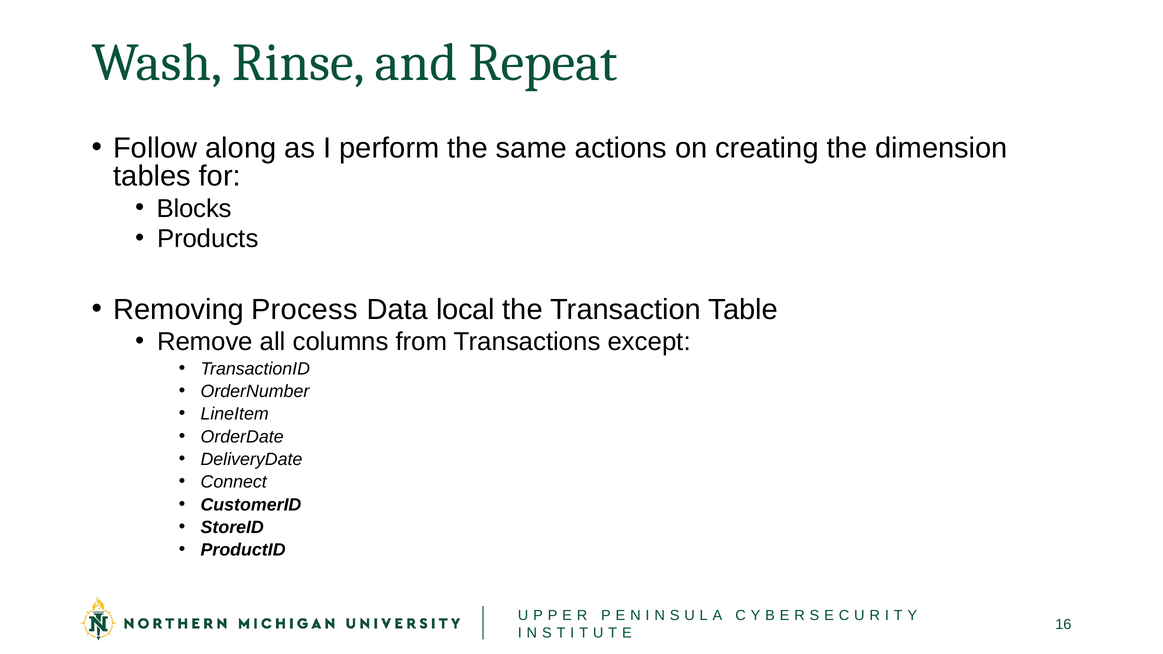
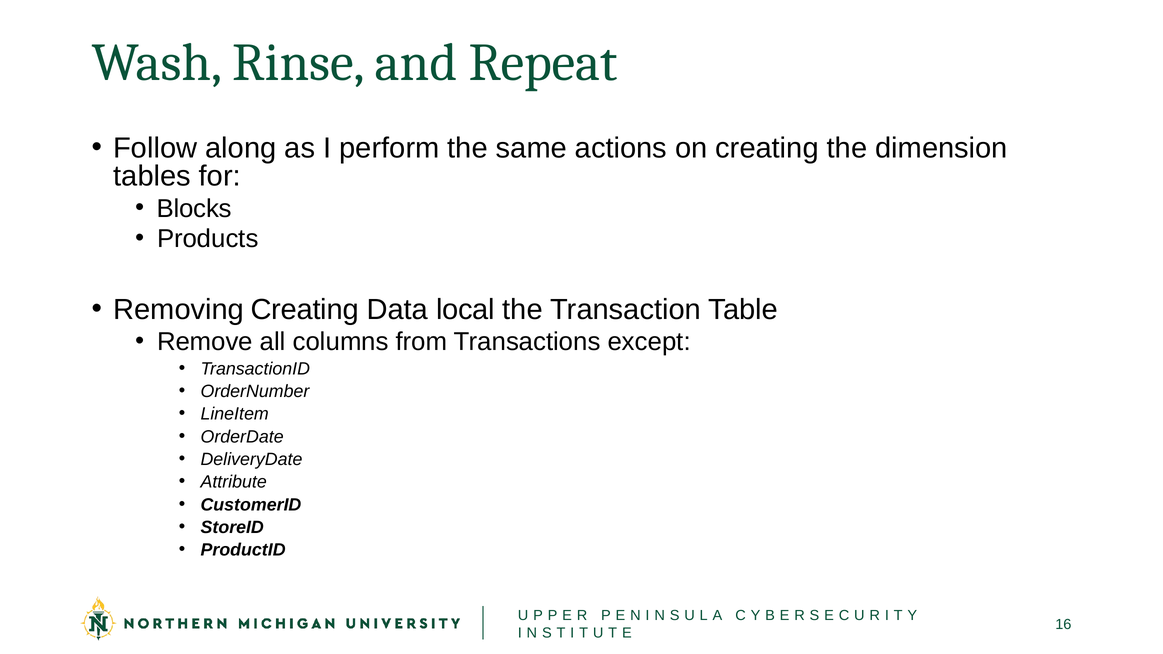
Removing Process: Process -> Creating (305, 310)
Connect: Connect -> Attribute (234, 482)
